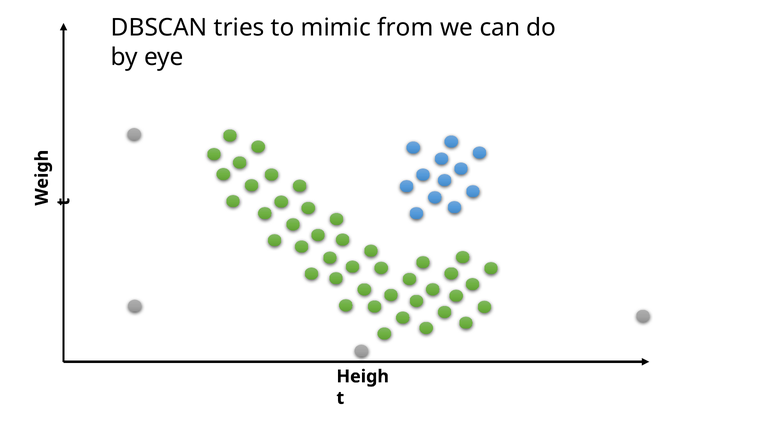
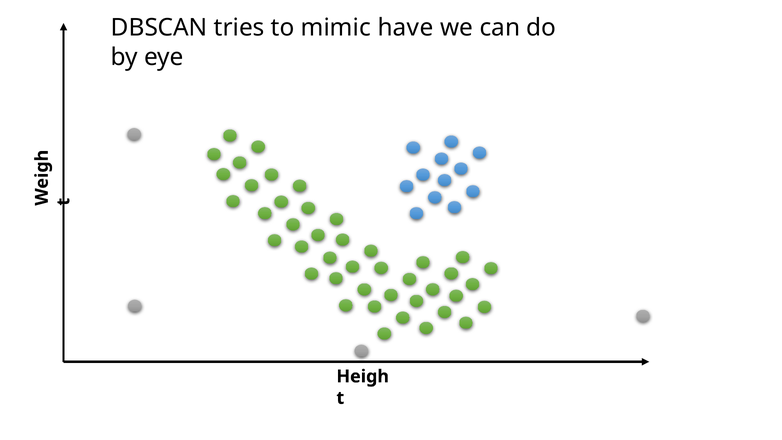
from: from -> have (405, 28)
